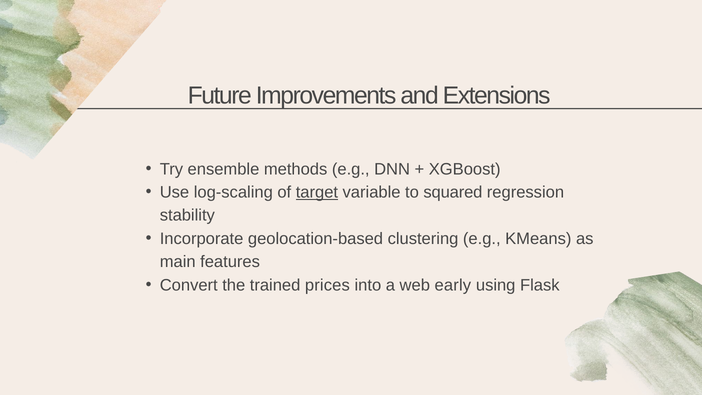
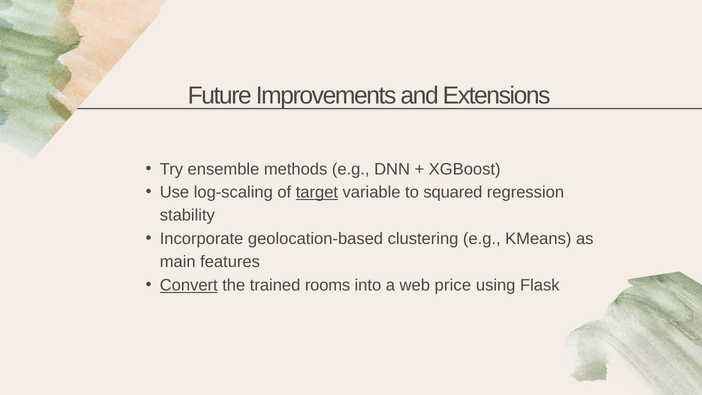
Convert underline: none -> present (189, 285)
prices: prices -> rooms (328, 285)
early: early -> price (453, 285)
